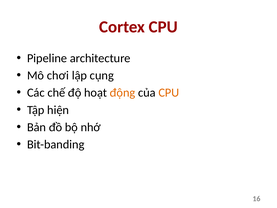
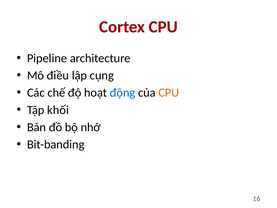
chơi: chơi -> điều (58, 75)
động colour: orange -> blue (122, 93)
hiện: hiện -> khối (58, 110)
